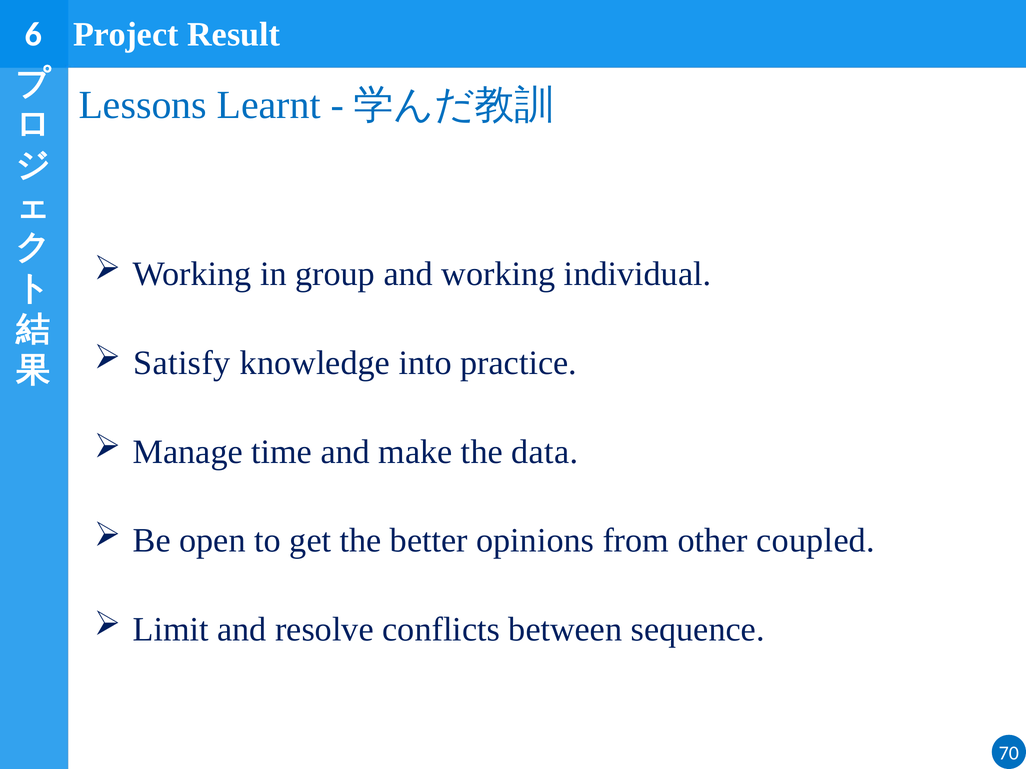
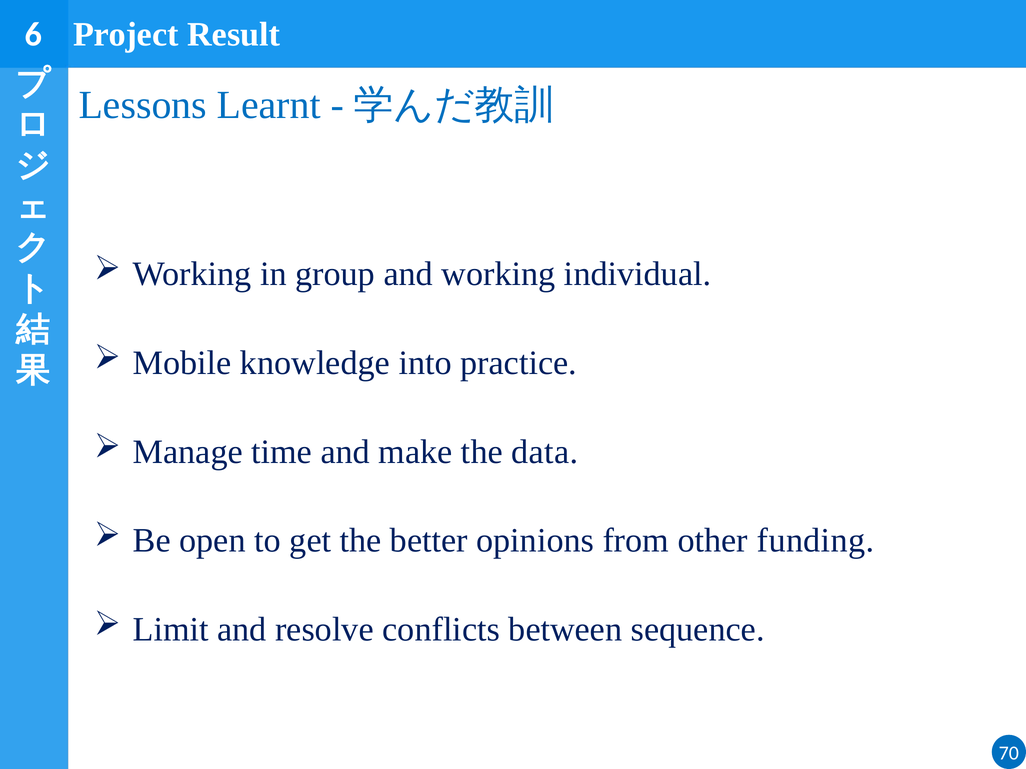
Satisfy: Satisfy -> Mobile (182, 363)
coupled: coupled -> funding (816, 541)
